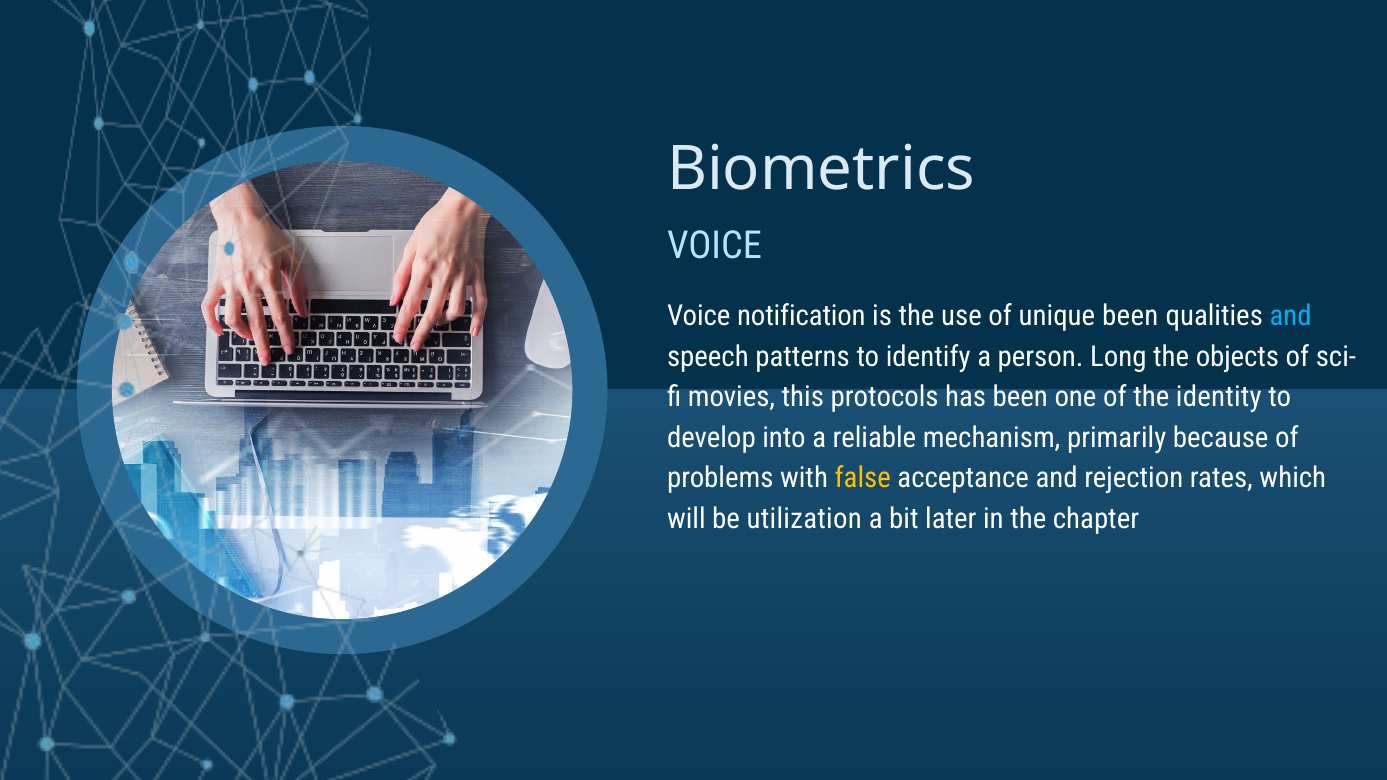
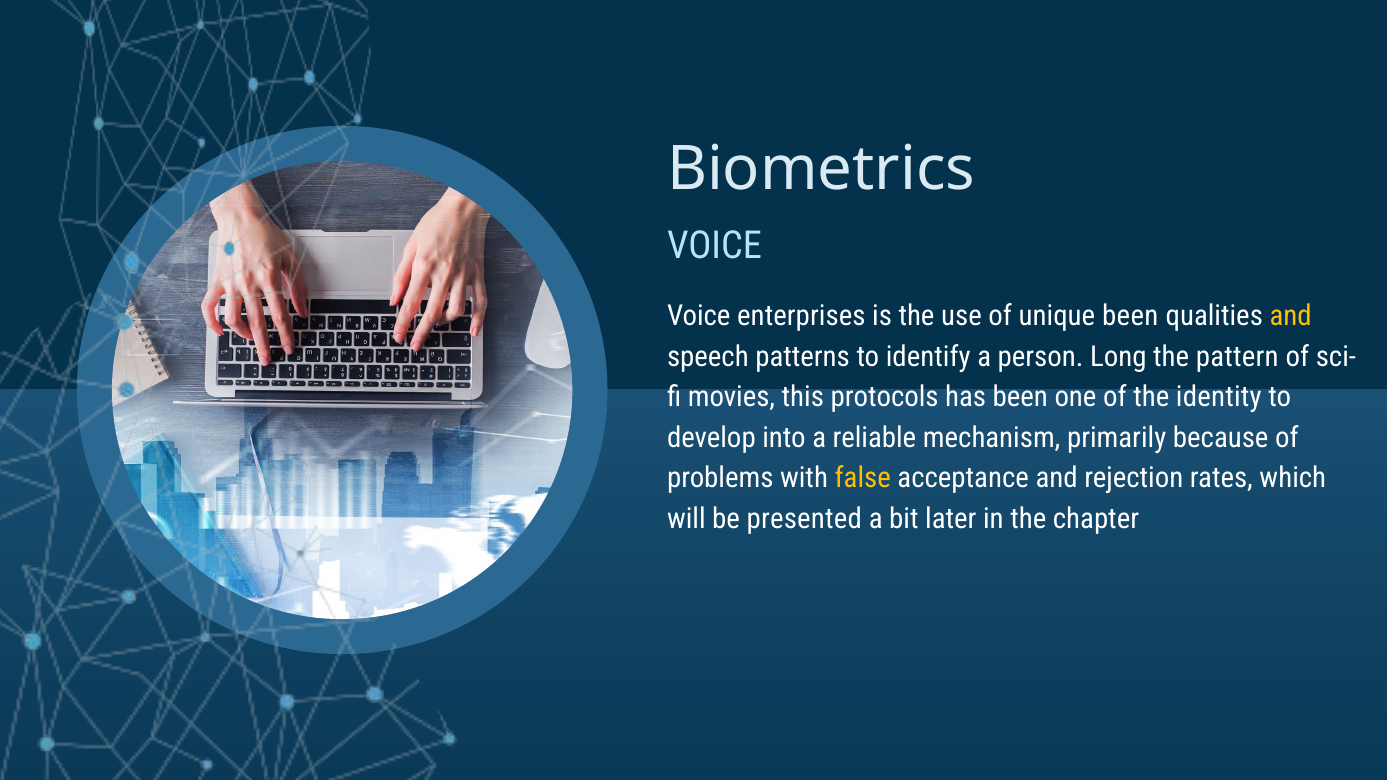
notification: notification -> enterprises (801, 316)
and colour: light blue -> yellow (1291, 316)
objects: objects -> pattern (1237, 357)
utilization: utilization -> presented (804, 519)
